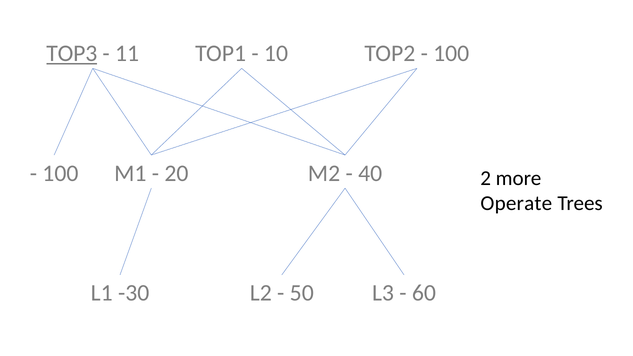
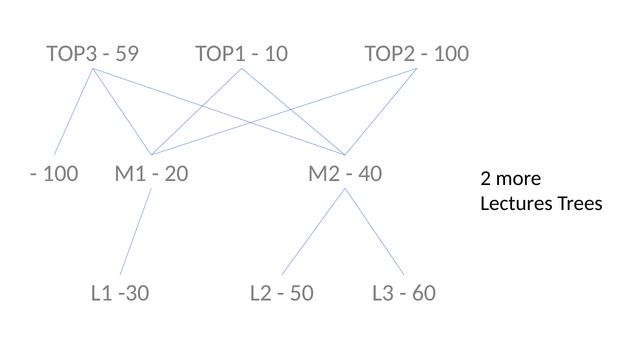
TOP3 underline: present -> none (72, 53)
11: 11 -> 59 (127, 53)
Operate: Operate -> Lectures (516, 203)
